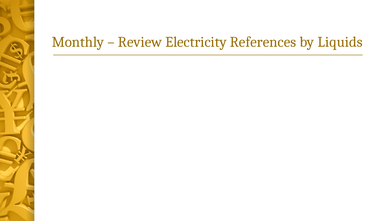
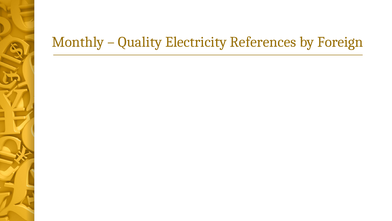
Review: Review -> Quality (140, 42)
Liquids: Liquids -> Foreign (340, 42)
